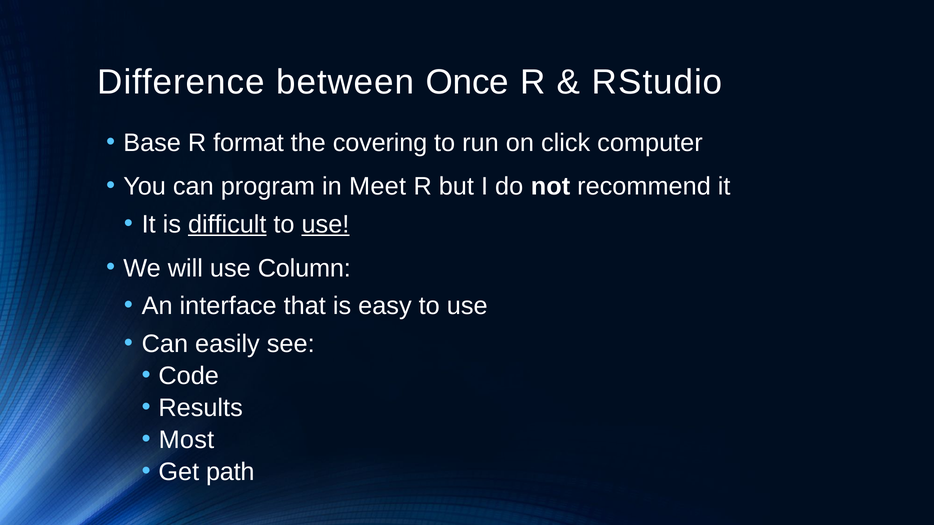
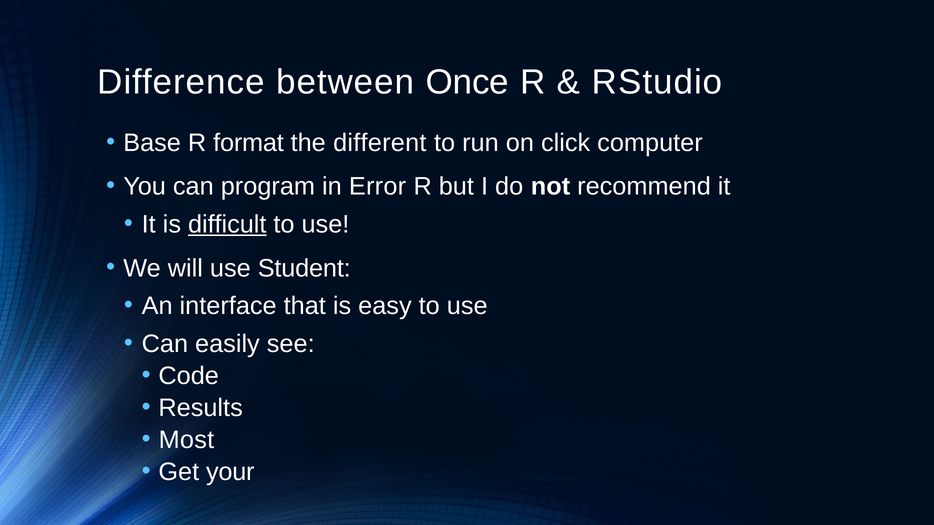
covering: covering -> different (380, 143)
Meet: Meet -> Error (378, 187)
use underline: present -> none (325, 225)
Column: Column -> Student (304, 268)
path: path -> your (230, 473)
